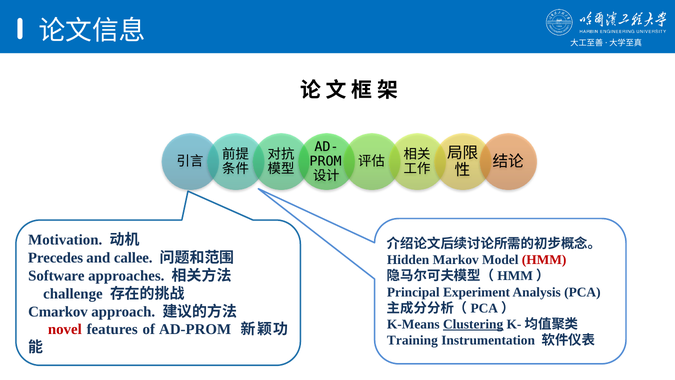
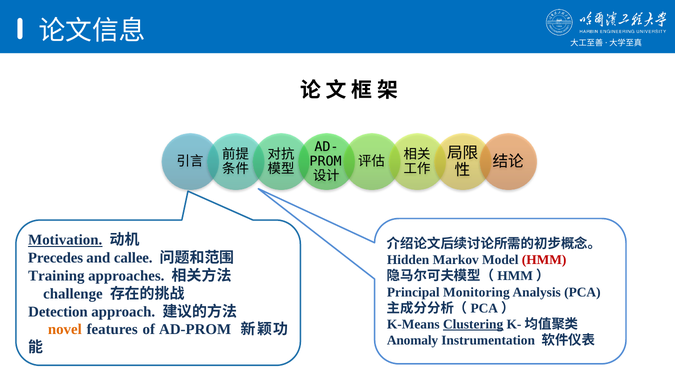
Motivation underline: none -> present (65, 240)
Software: Software -> Training (56, 276)
Experiment: Experiment -> Monitoring (476, 292)
Cmarkov: Cmarkov -> Detection (58, 311)
novel colour: red -> orange (65, 329)
Training: Training -> Anomaly (413, 340)
